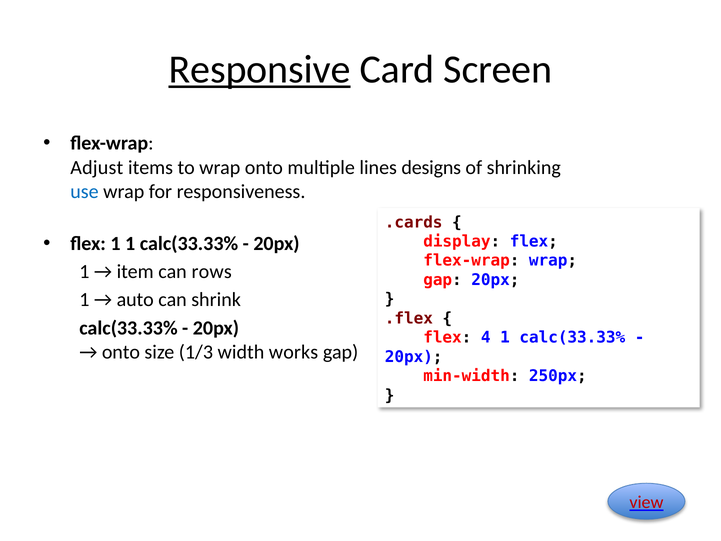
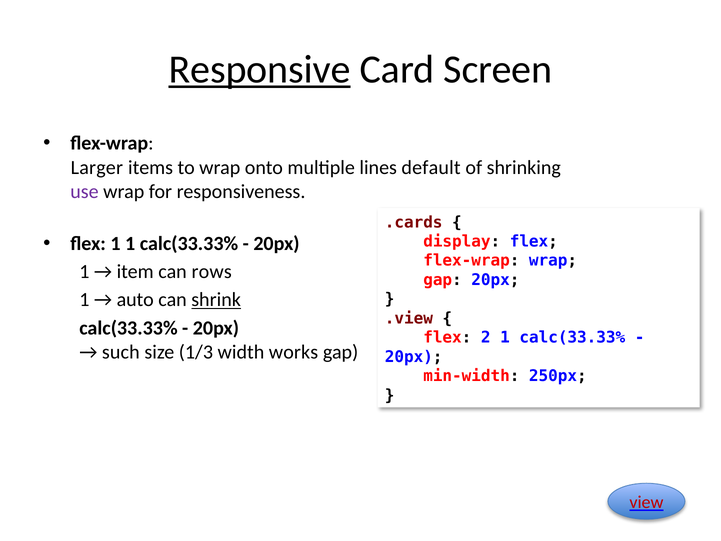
Adjust: Adjust -> Larger (97, 167)
designs: designs -> default (431, 167)
use colour: blue -> purple (84, 191)
shrink underline: none -> present (216, 300)
.flex: .flex -> .view (409, 318)
4: 4 -> 2 (486, 337)
onto: onto -> such (121, 352)
